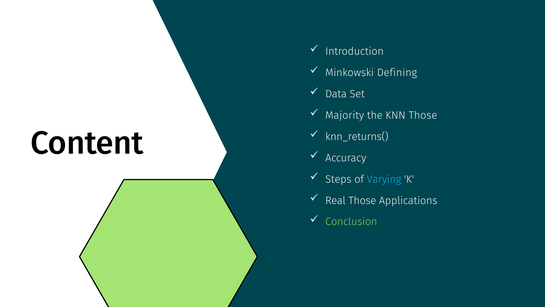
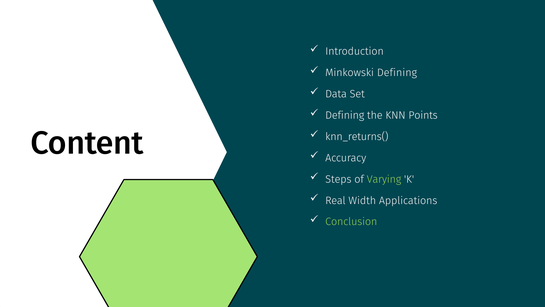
Majority: Majority -> Defining (345, 115)
KNN Those: Those -> Points (423, 115)
Varying colour: light blue -> light green (384, 179)
Real Those: Those -> Width (362, 200)
